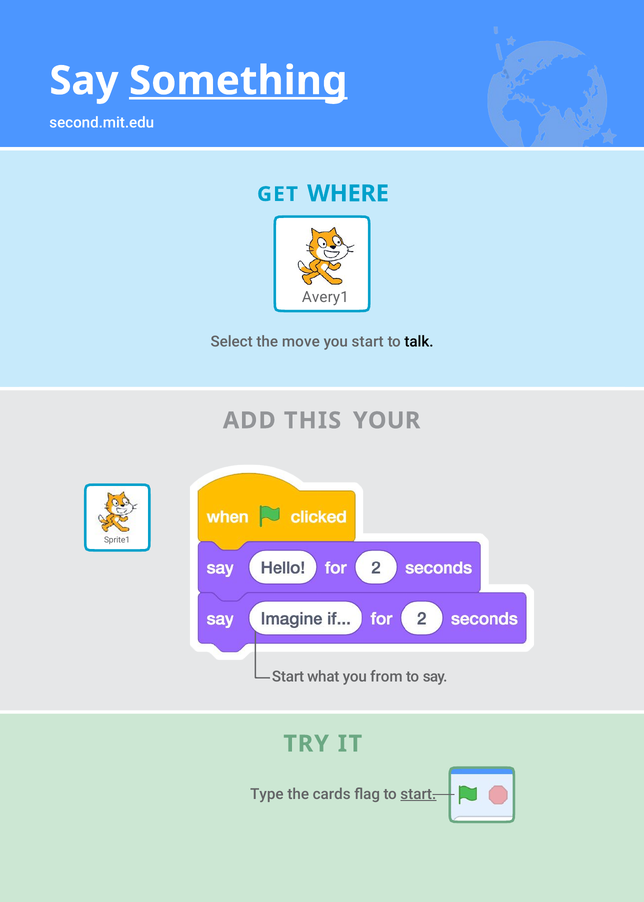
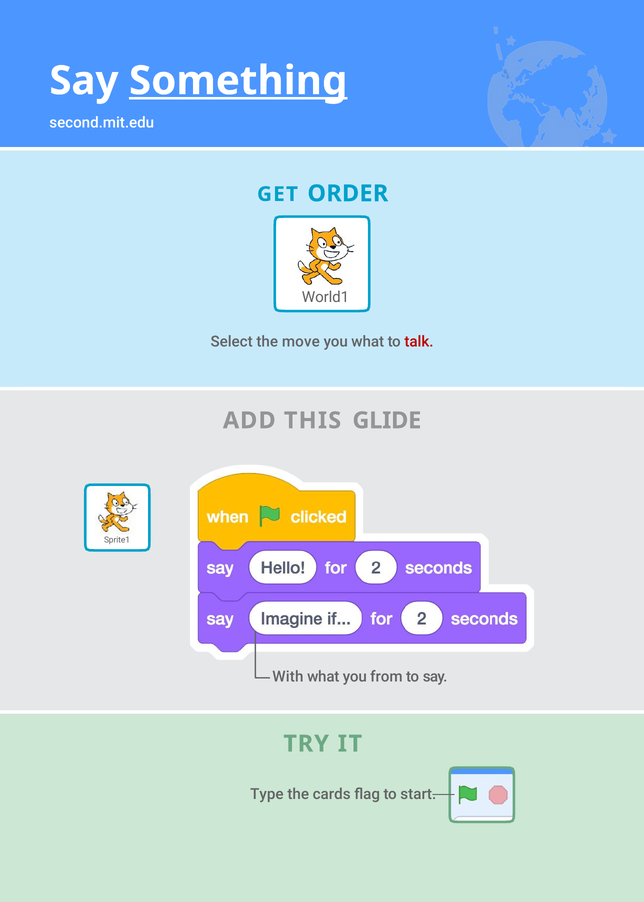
WHERE: WHERE -> ORDER (348, 193)
Avery1: Avery1 -> World1 (326, 297)
you start: start -> what (368, 342)
talk colour: black -> red (419, 342)
YOUR: YOUR -> GLIDE (387, 420)
Start: Start -> With (288, 677)
start underline: present -> none (418, 794)
